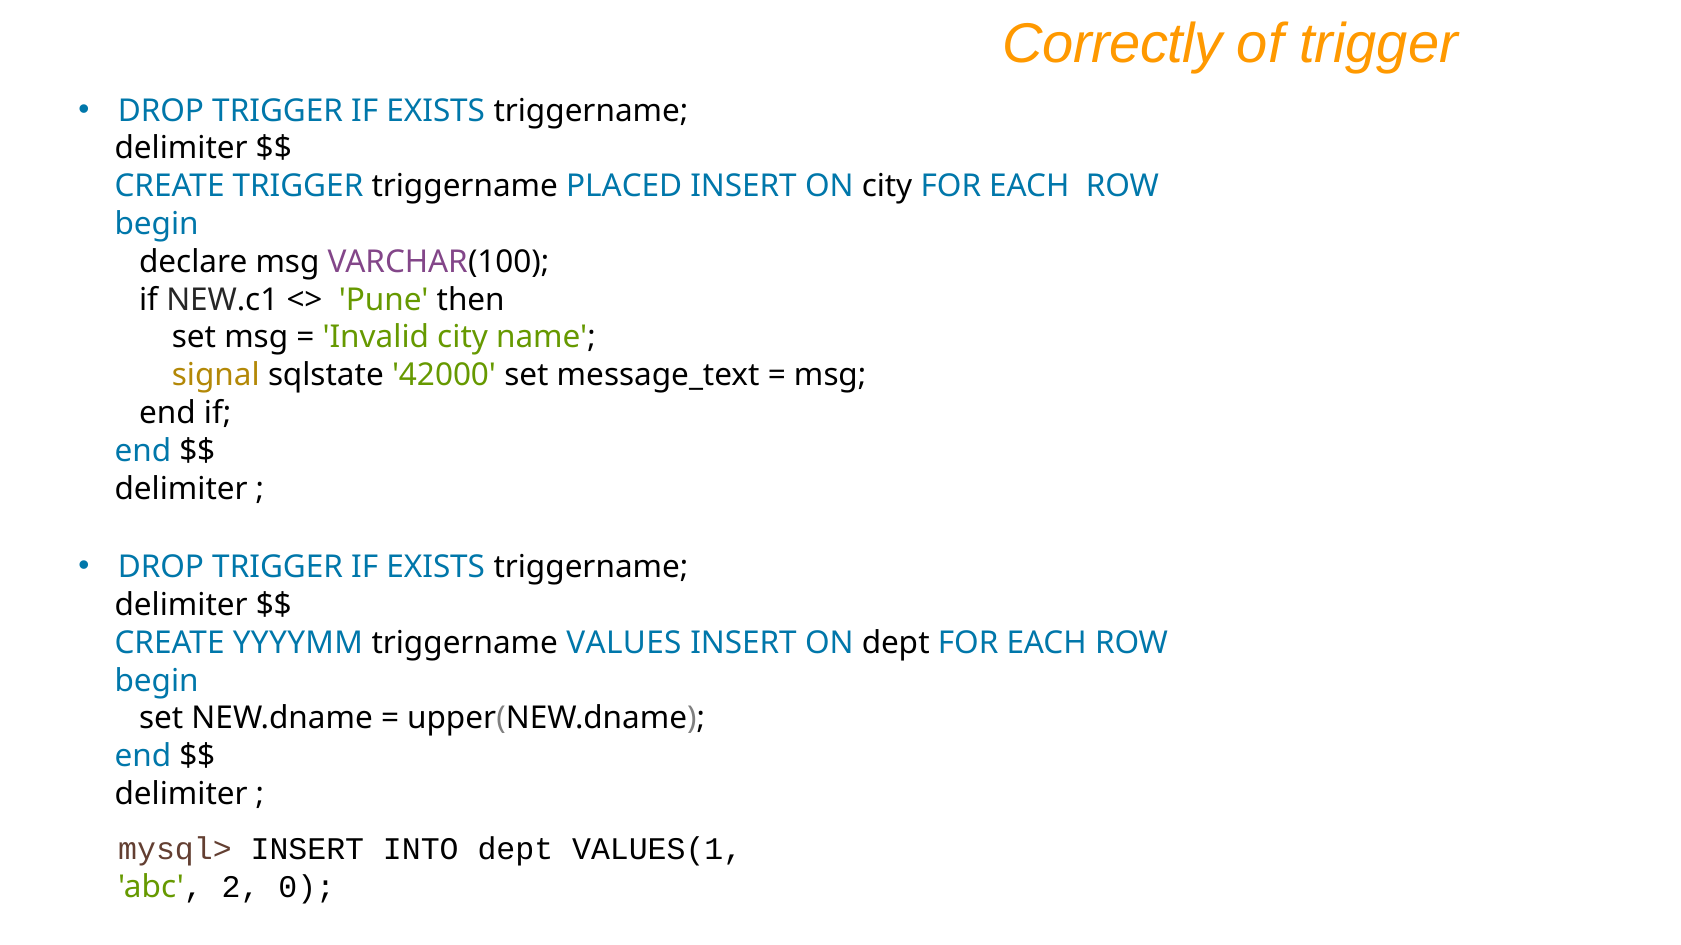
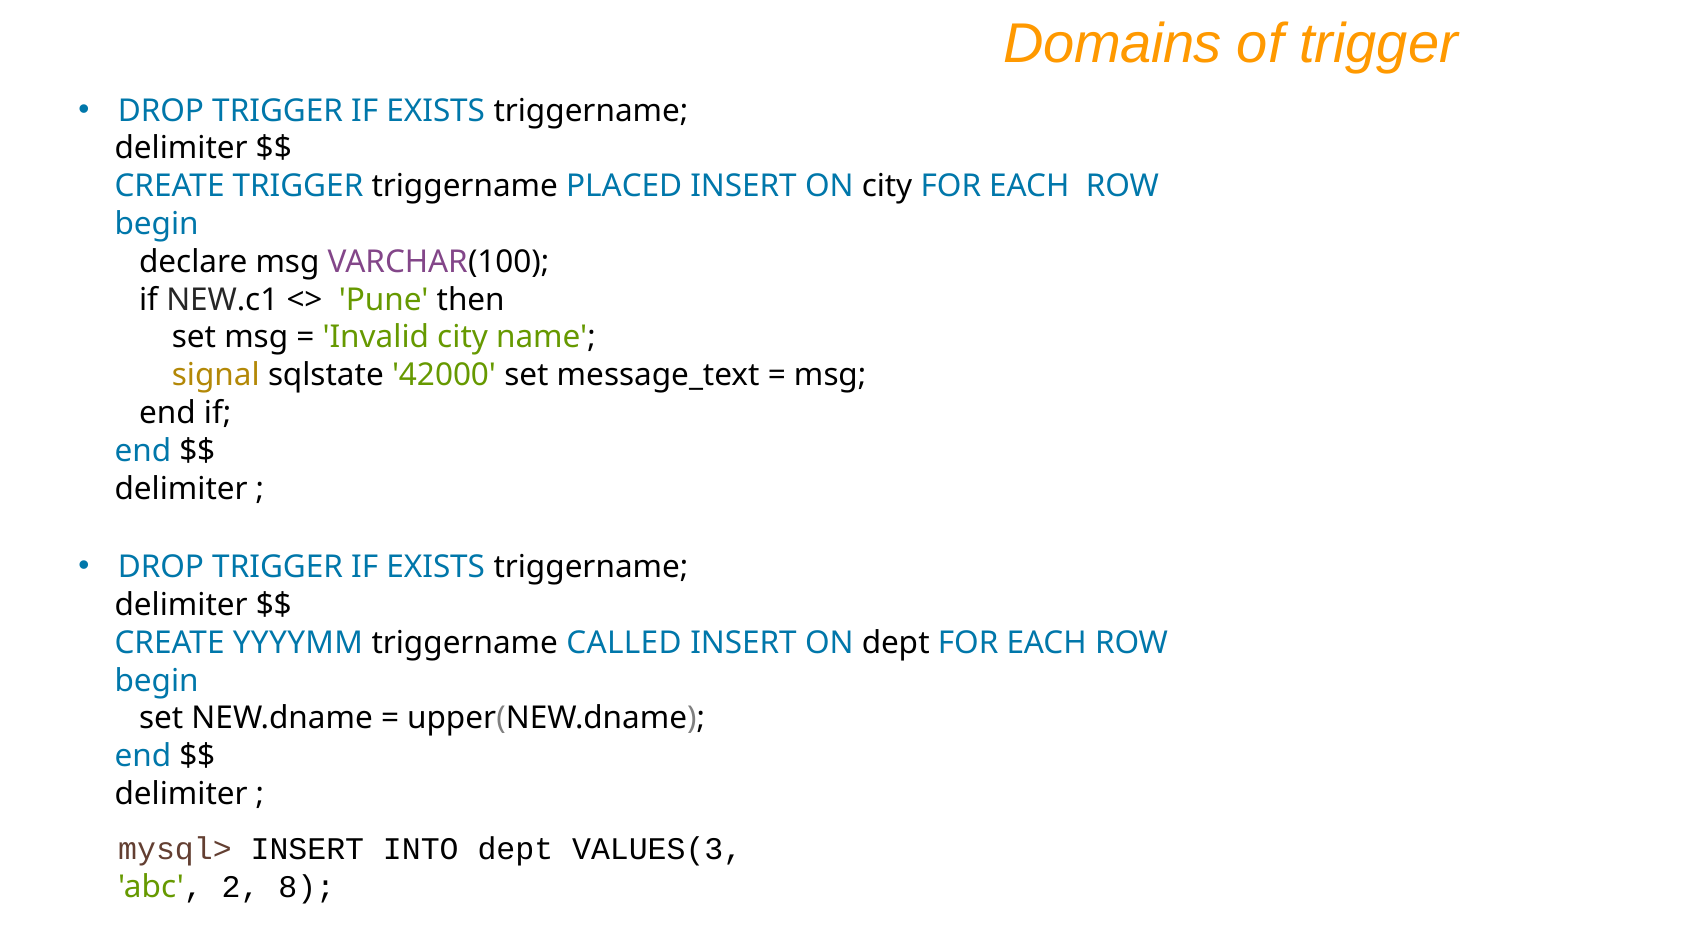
Correctly: Correctly -> Domains (1113, 44)
VALUES: VALUES -> CALLED (624, 643)
VALUES(1: VALUES(1 -> VALUES(3 (657, 850)
0: 0 -> 8 (307, 888)
